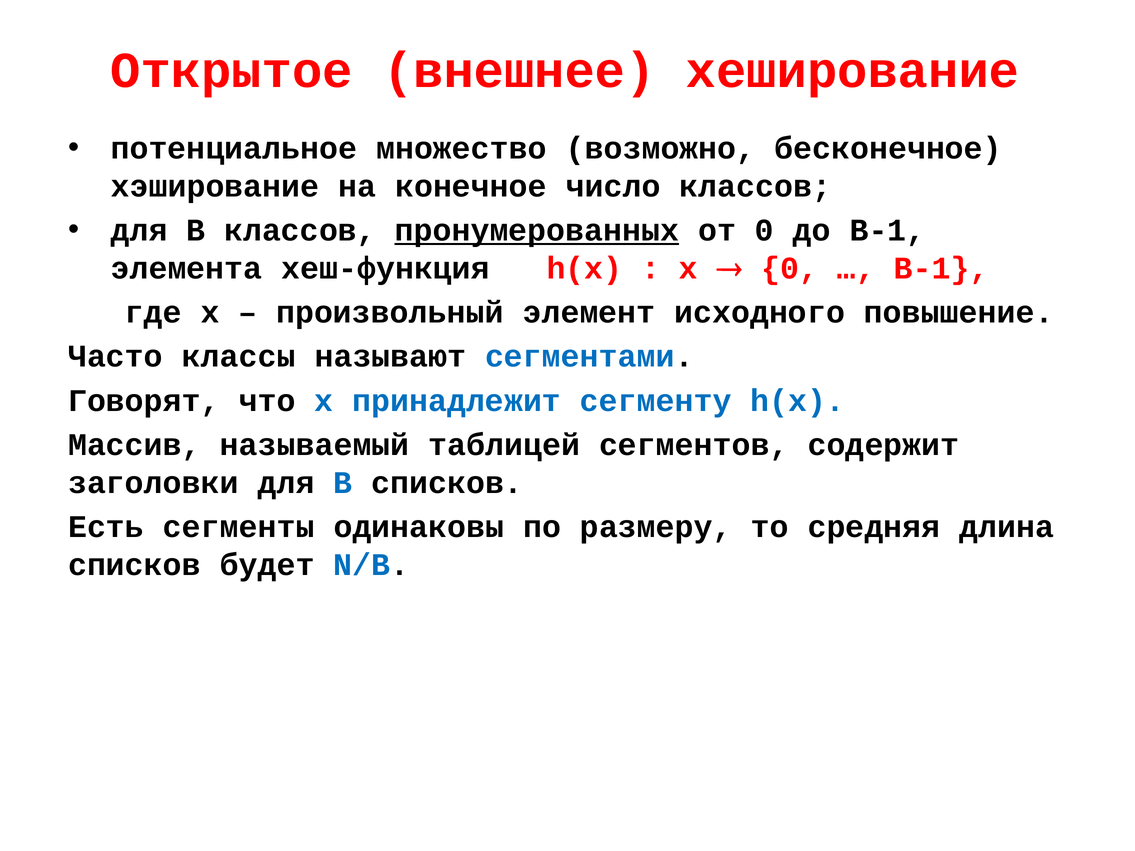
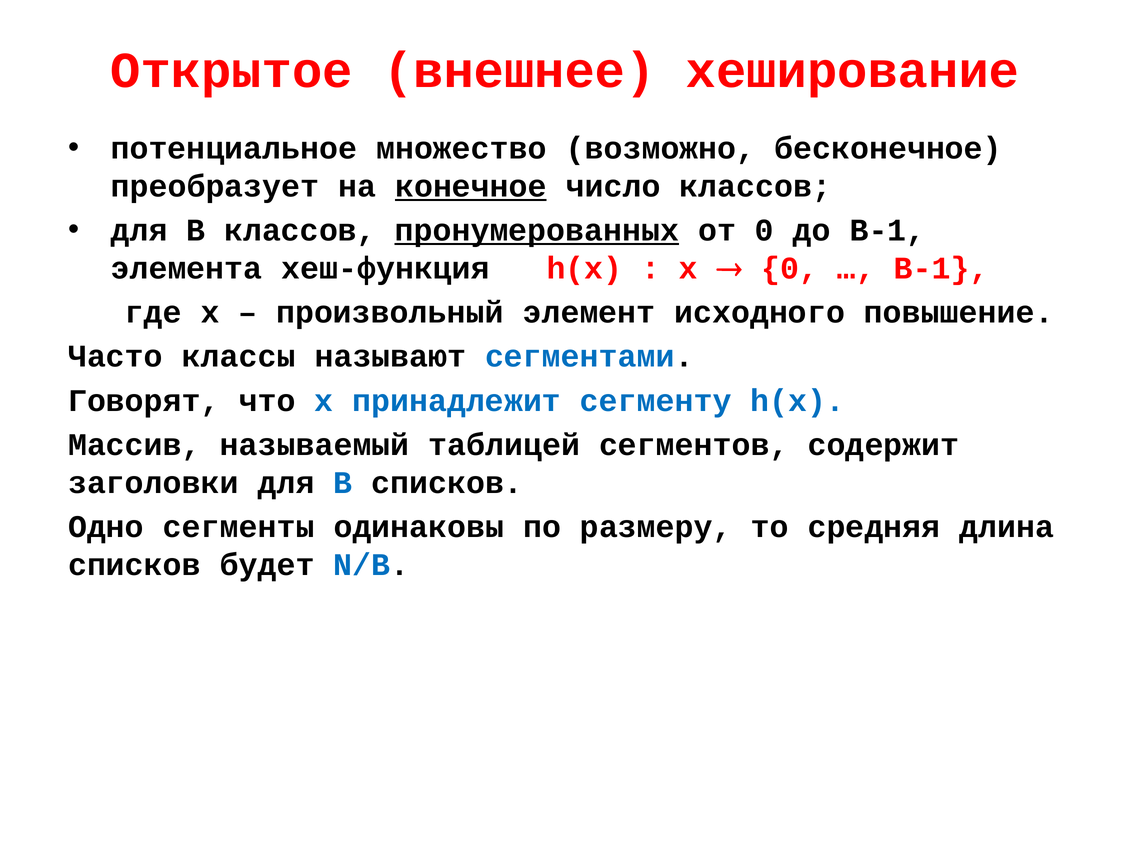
хэширование: хэширование -> преобразует (215, 186)
конечное underline: none -> present (471, 186)
Есть: Есть -> Одно (106, 527)
